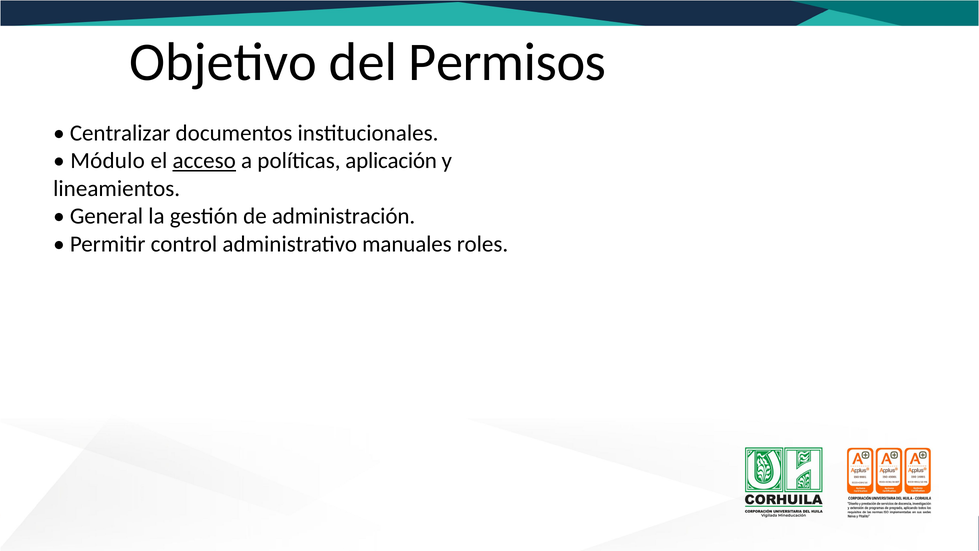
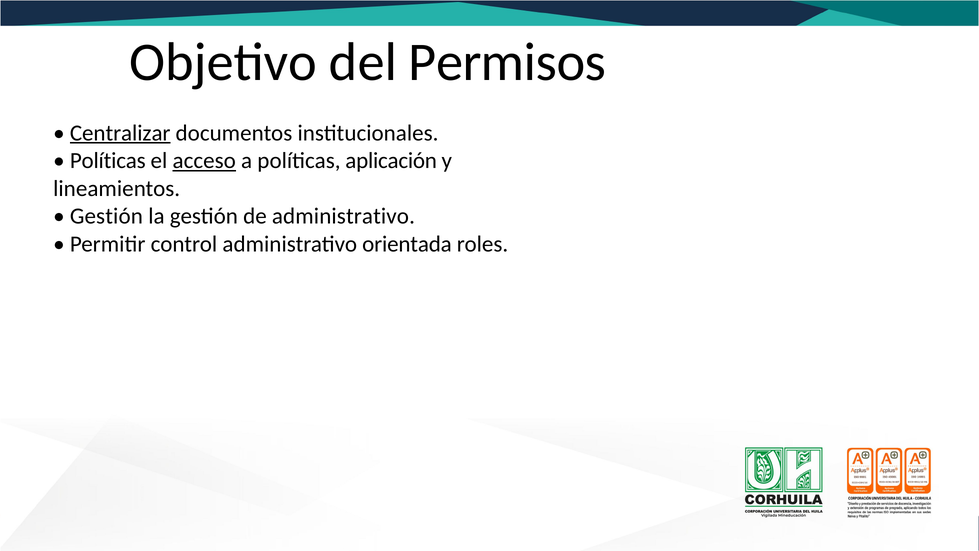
Centralizar underline: none -> present (120, 133)
Módulo: Módulo -> Políticas (108, 161)
General: General -> Gestión (106, 216)
de administración: administración -> administrativo (343, 216)
manuales: manuales -> orientada (407, 244)
